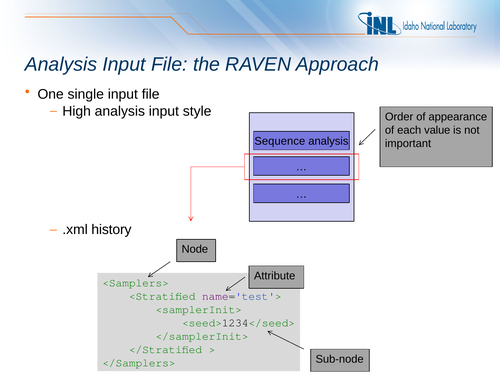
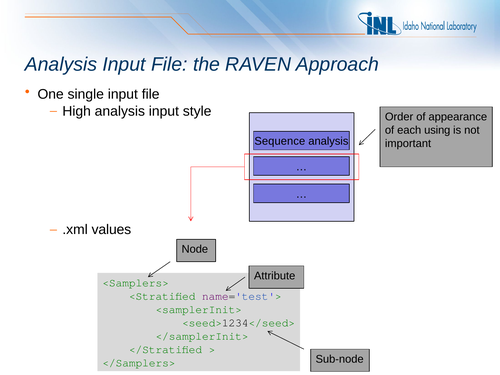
value: value -> using (437, 130)
history: history -> values (111, 230)
